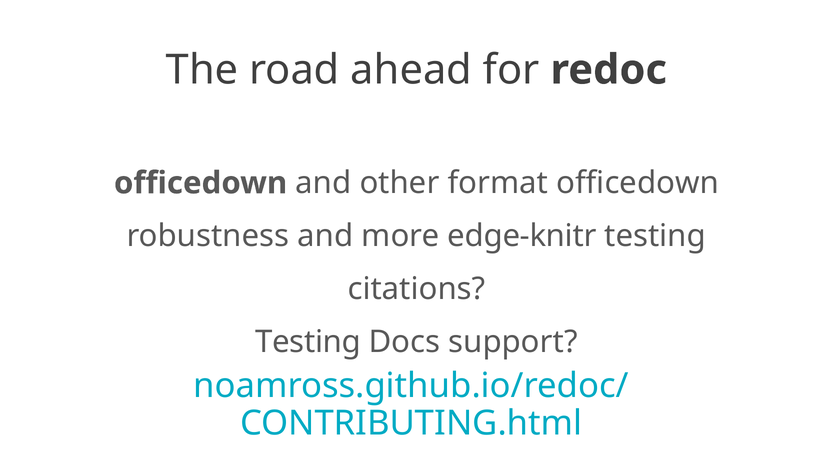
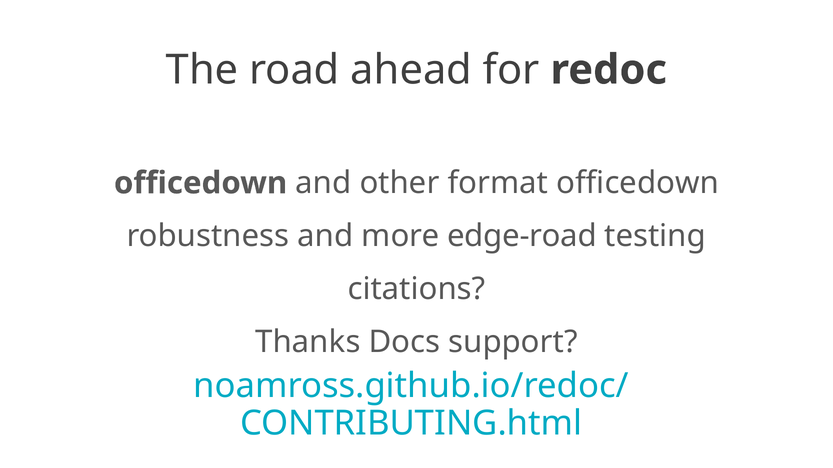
edge-knitr: edge-knitr -> edge-road (522, 236)
Testing: Testing -> Thanks (308, 343)
